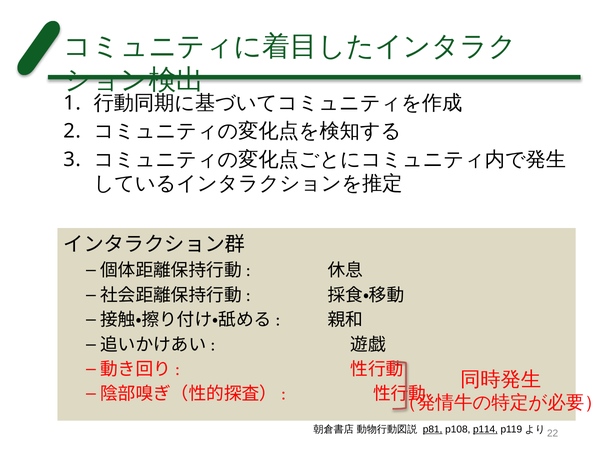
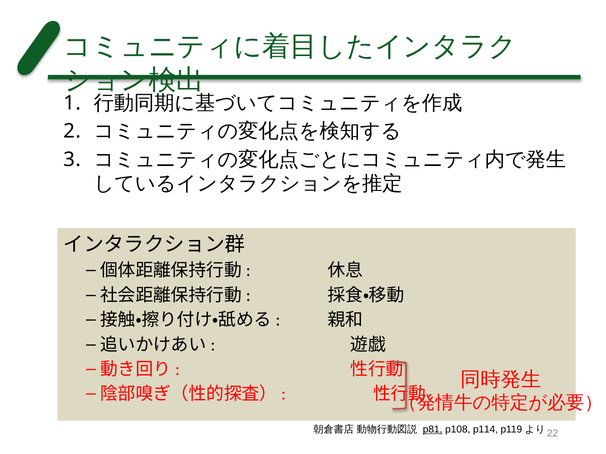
p114 underline: present -> none (485, 430)
